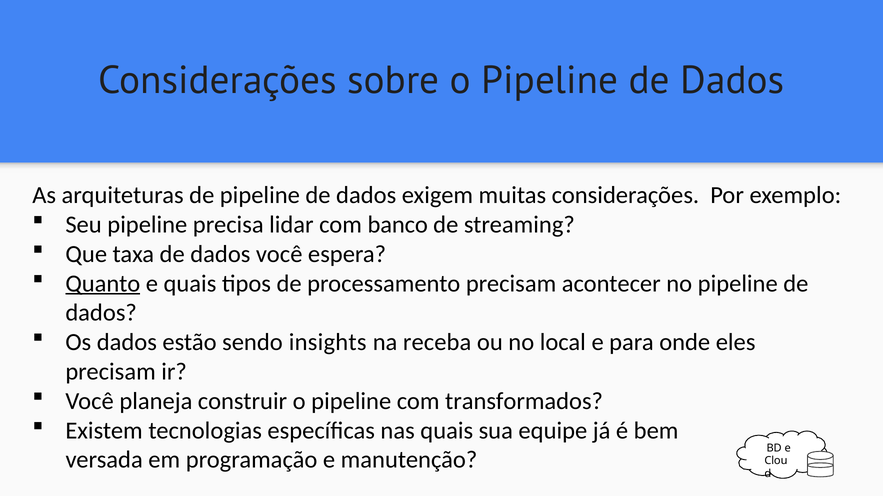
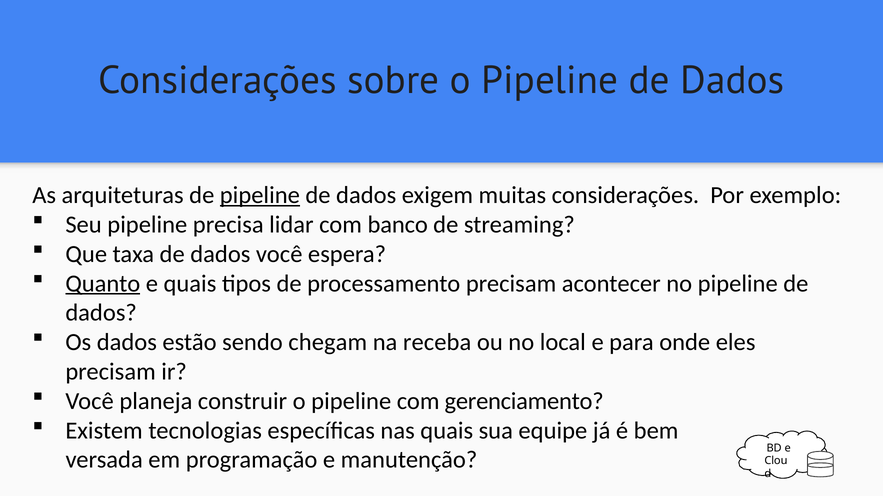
pipeline underline: none -> present (260, 196)
insights: insights -> chegam (328, 343)
transformados: transformados -> gerenciamento (524, 402)
